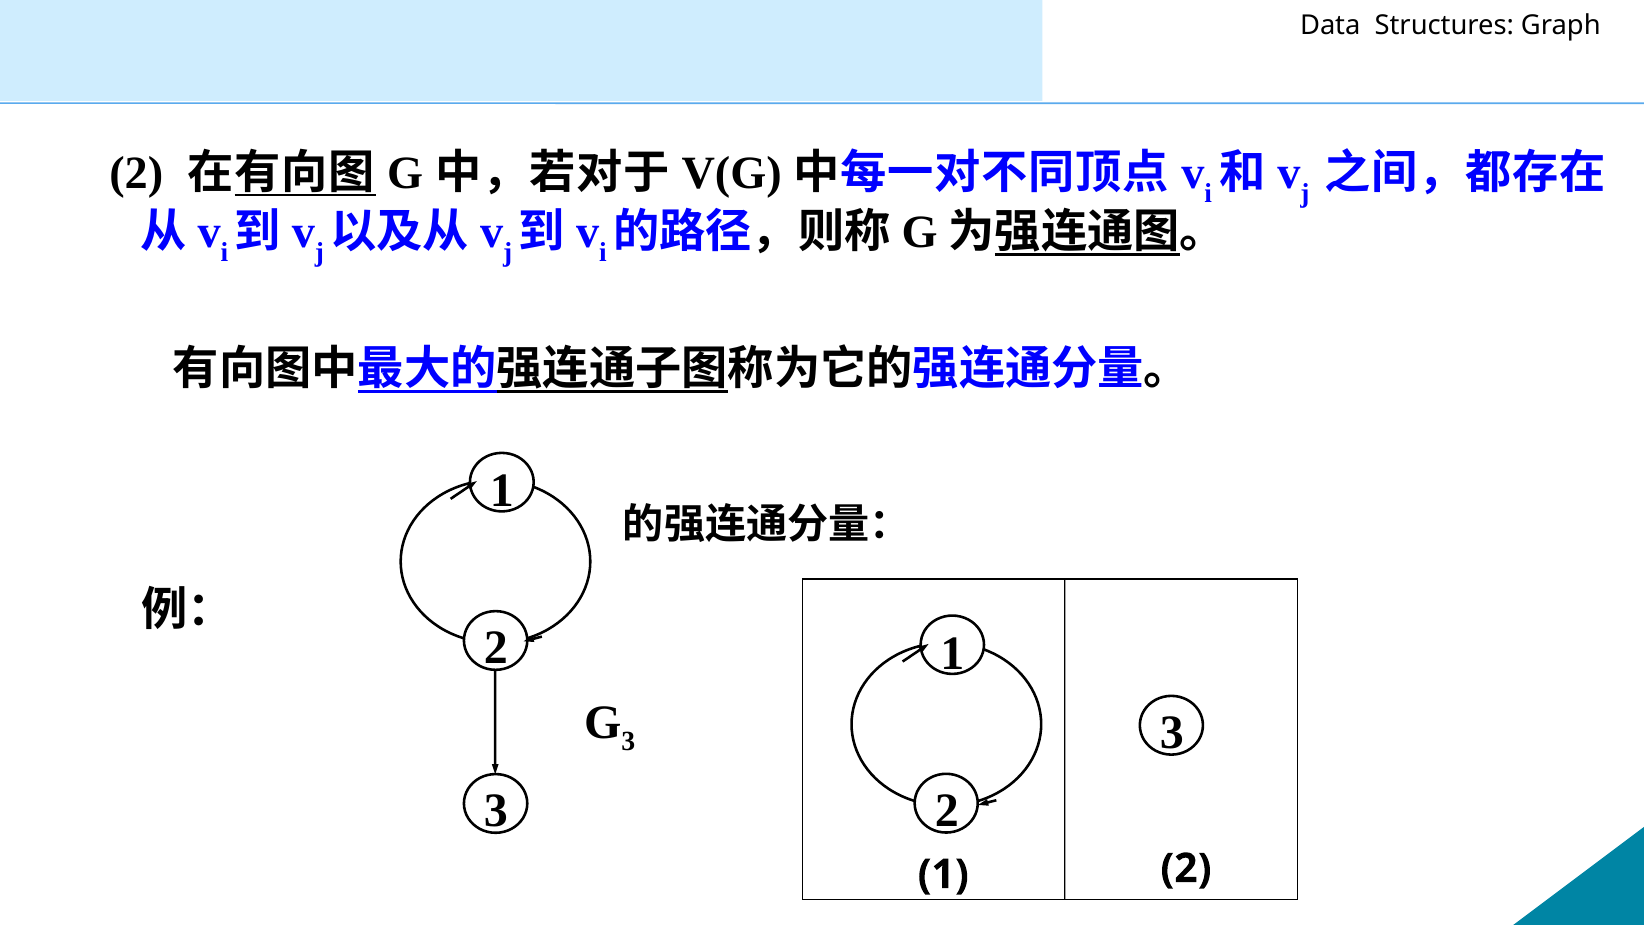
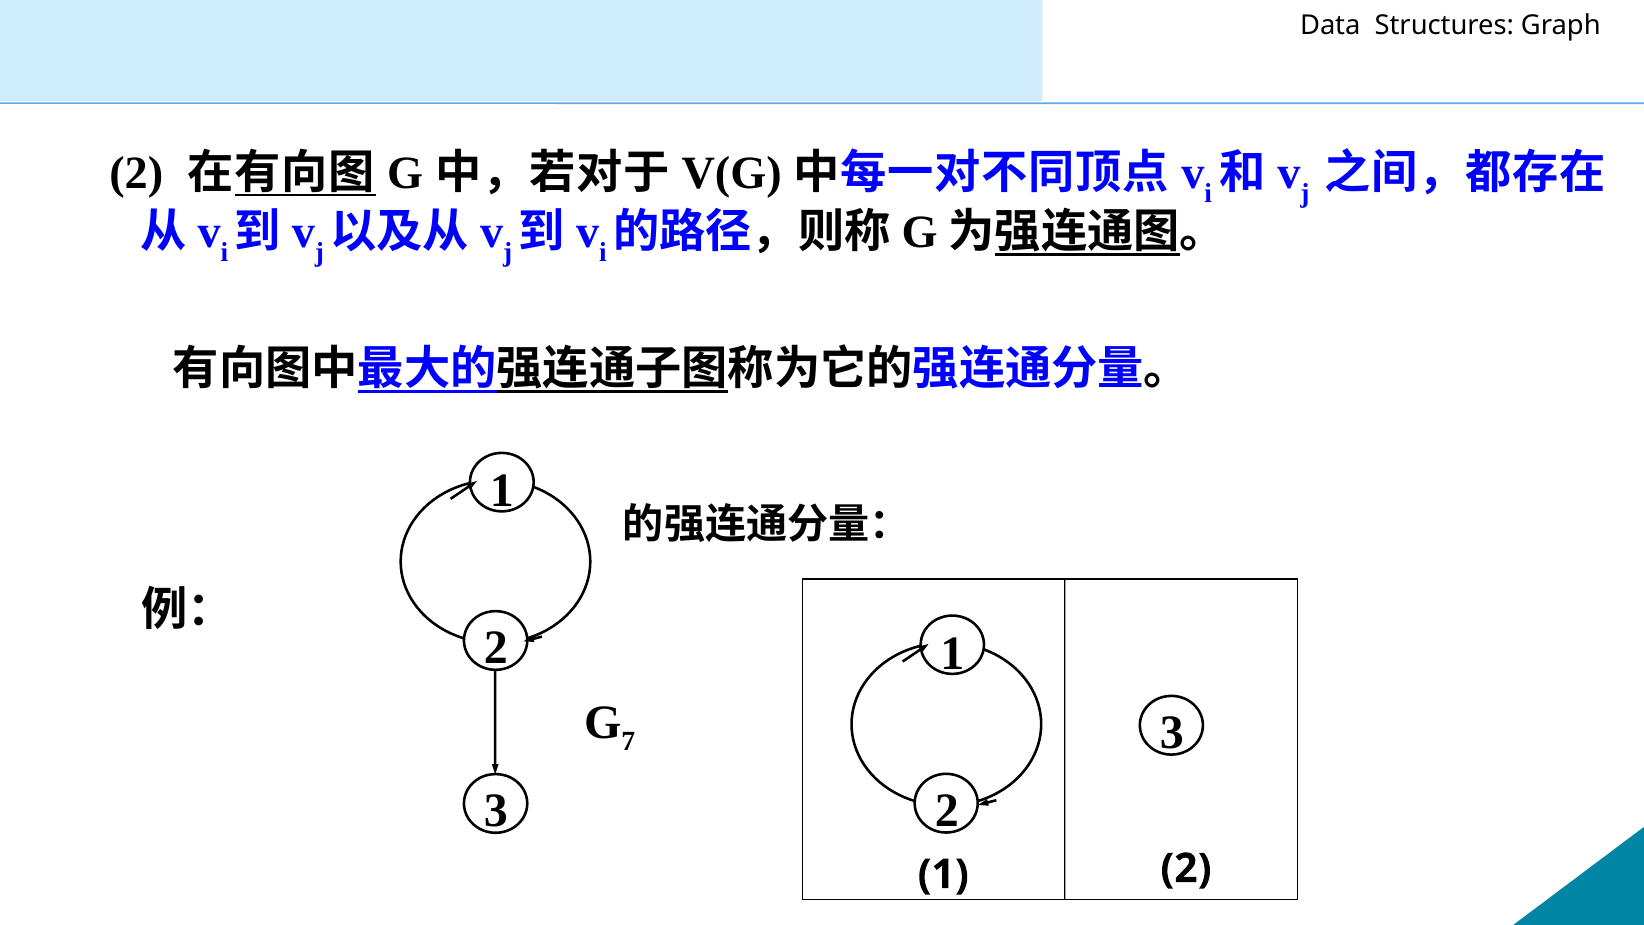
3: 3 -> 7 (628, 741)
